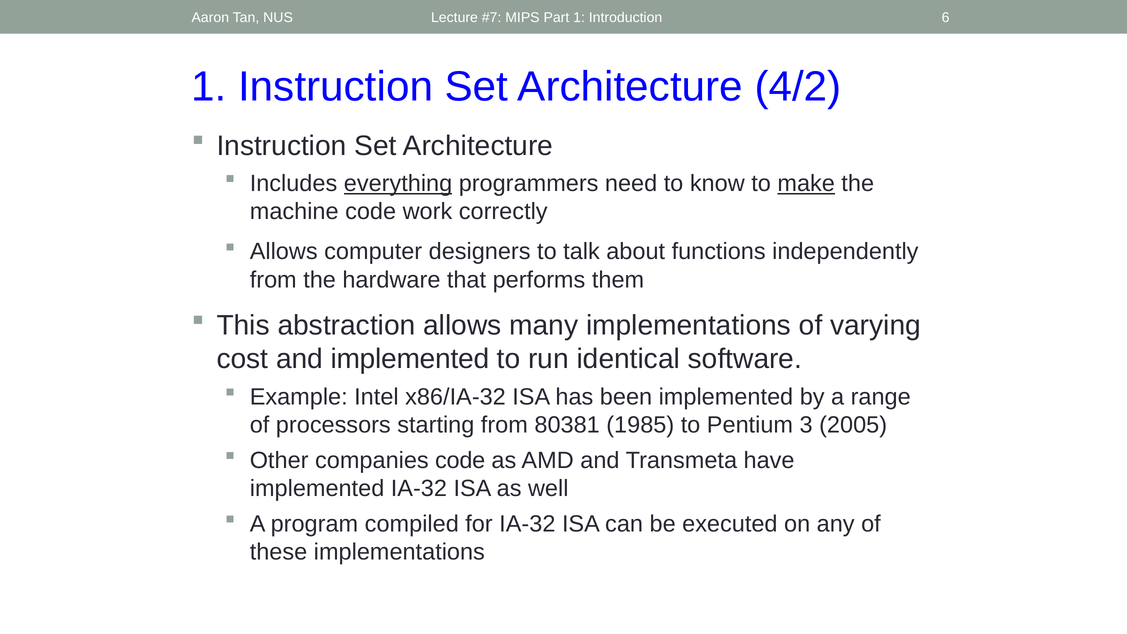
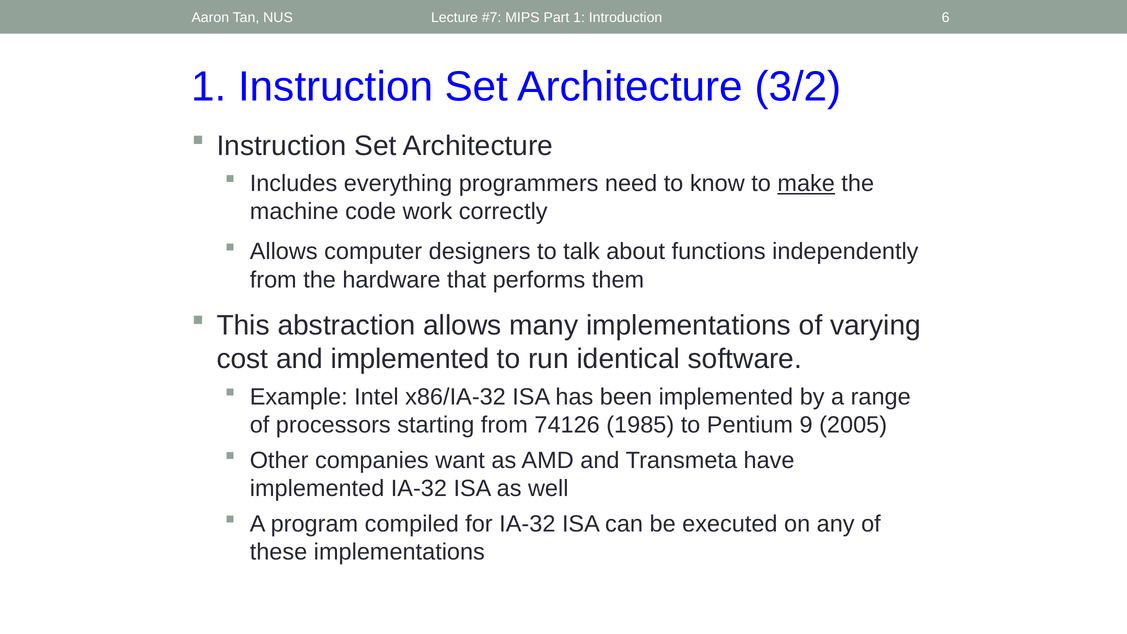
4/2: 4/2 -> 3/2 (798, 87)
everything underline: present -> none (398, 183)
80381: 80381 -> 74126 (567, 425)
3: 3 -> 9 (806, 425)
companies code: code -> want (460, 460)
